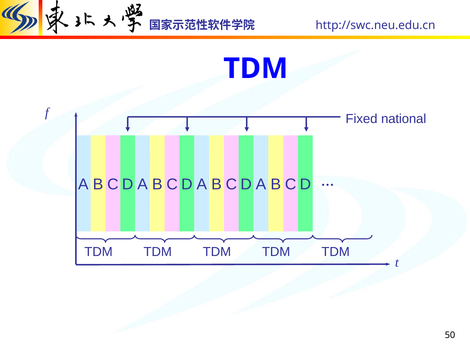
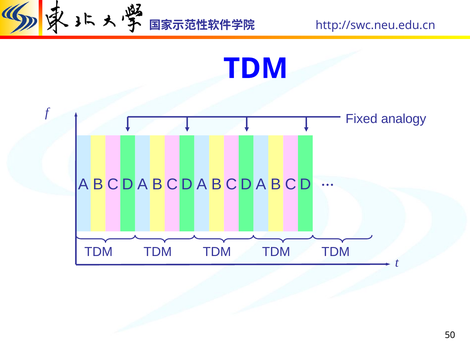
national: national -> analogy (404, 119)
